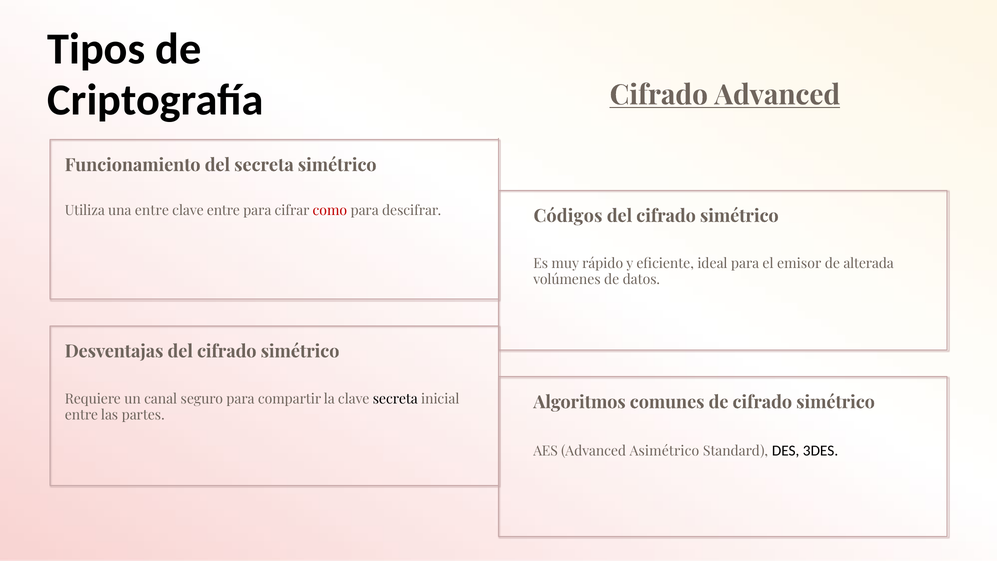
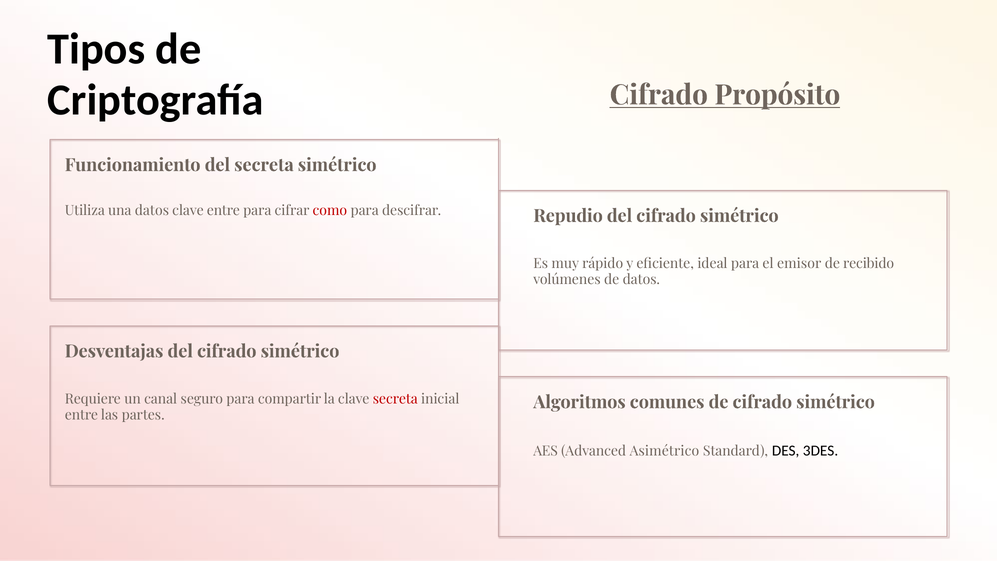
Cifrado Advanced: Advanced -> Propósito (777, 95)
una entre: entre -> datos (152, 211)
Códigos: Códigos -> Repudio (568, 216)
alterada: alterada -> recibido (869, 263)
secreta colour: black -> red (395, 399)
